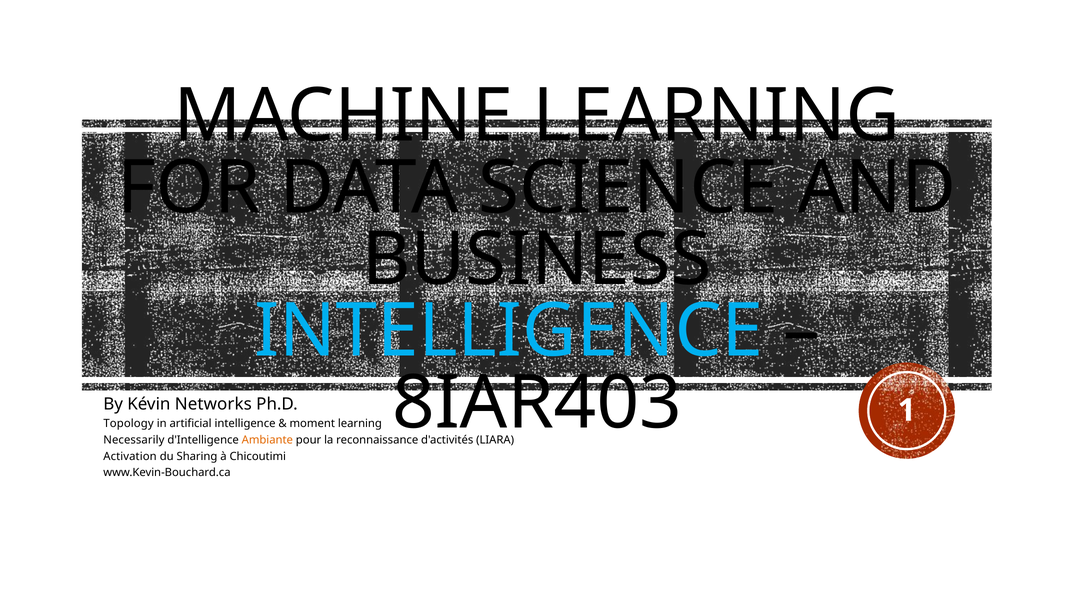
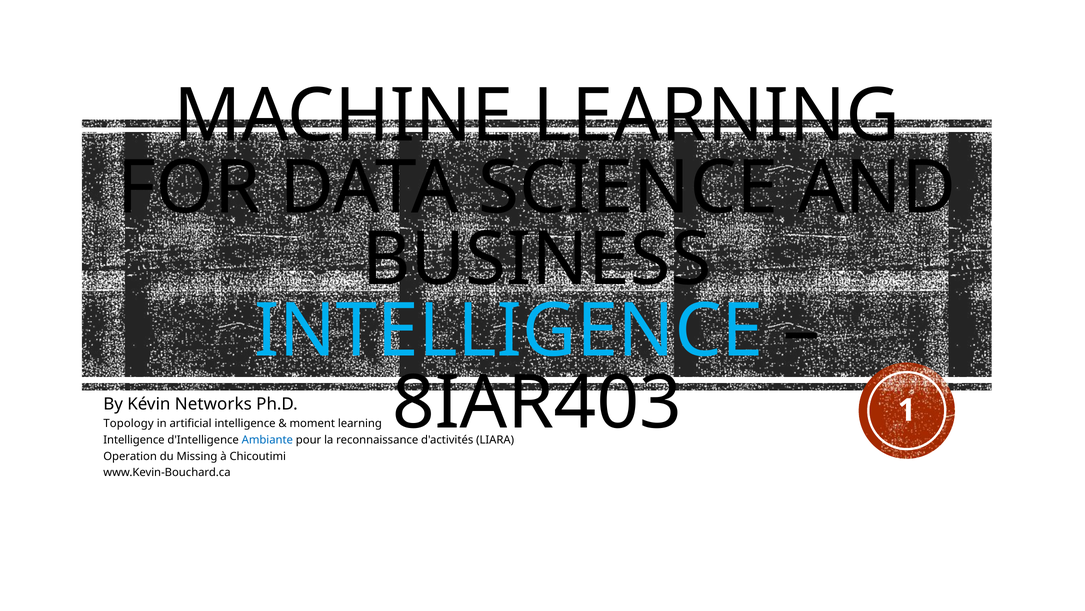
Necessarily: Necessarily -> Intelligence (134, 440)
Ambiante colour: orange -> blue (267, 440)
Activation: Activation -> Operation (130, 456)
Sharing: Sharing -> Missing (197, 456)
